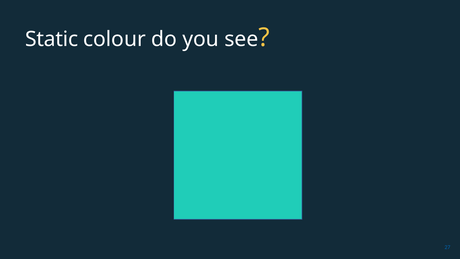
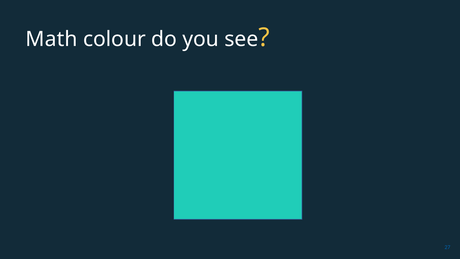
Static: Static -> Math (51, 39)
